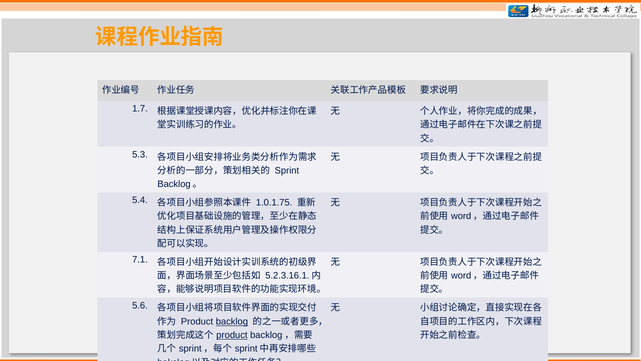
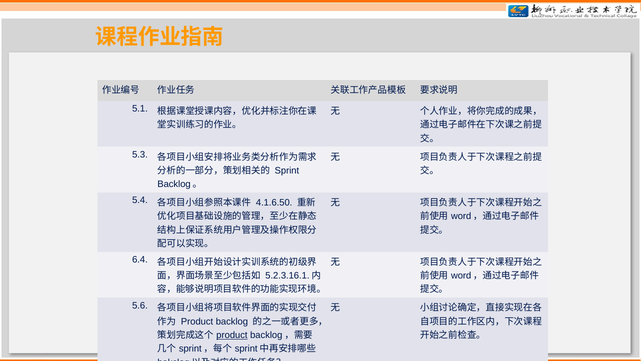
1.7: 1.7 -> 5.1 (140, 109)
1.0.1.75: 1.0.1.75 -> 4.1.6.50 (274, 202)
7.1: 7.1 -> 6.4 (140, 259)
backlog underline: present -> none (232, 321)
